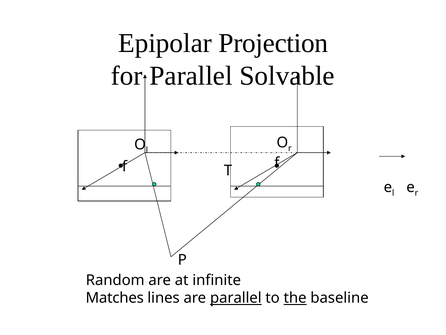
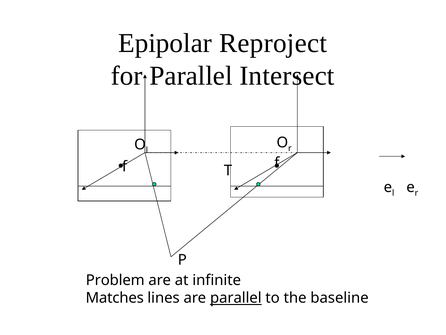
Projection: Projection -> Reproject (273, 43)
Solvable: Solvable -> Intersect (287, 76)
Random: Random -> Problem (115, 280)
the underline: present -> none (295, 298)
